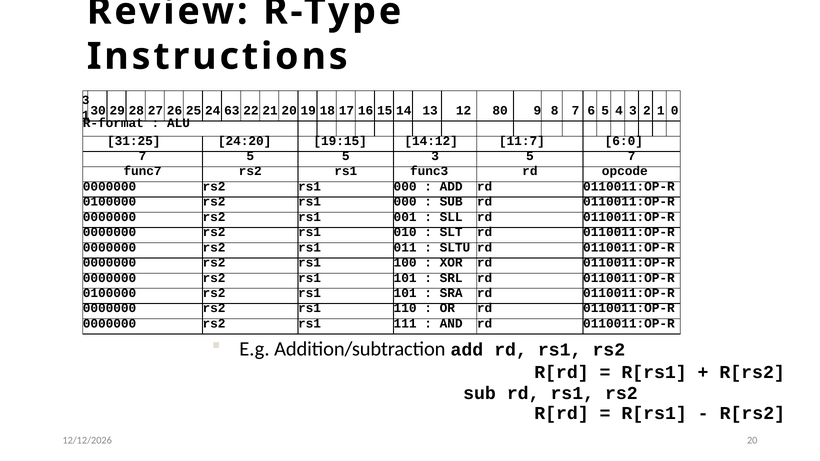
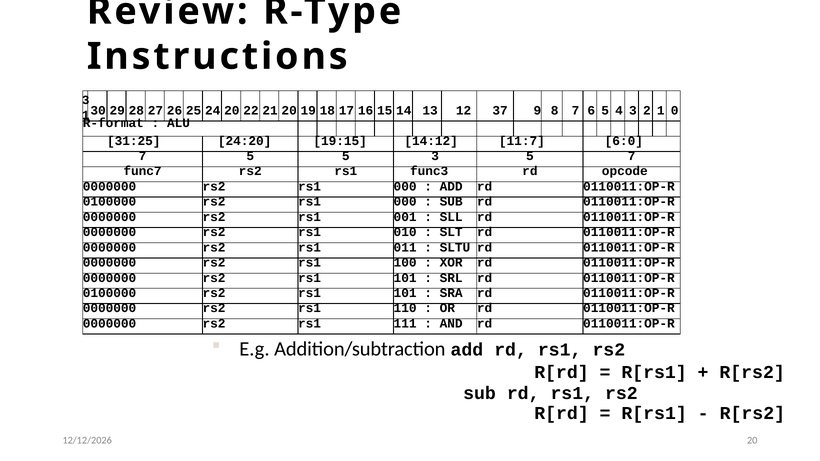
24 63: 63 -> 20 (232, 110)
80: 80 -> 37 (500, 110)
